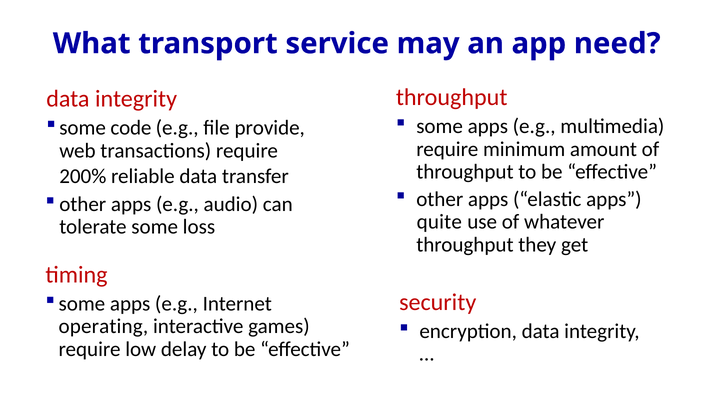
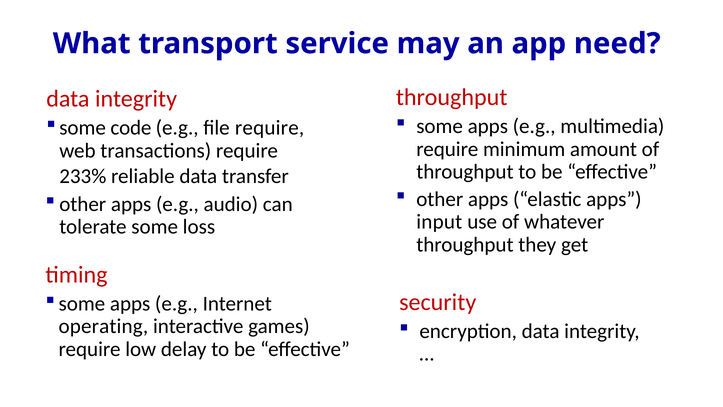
file provide: provide -> require (270, 128)
200%: 200% -> 233% (83, 176)
quite: quite -> input (439, 222)
